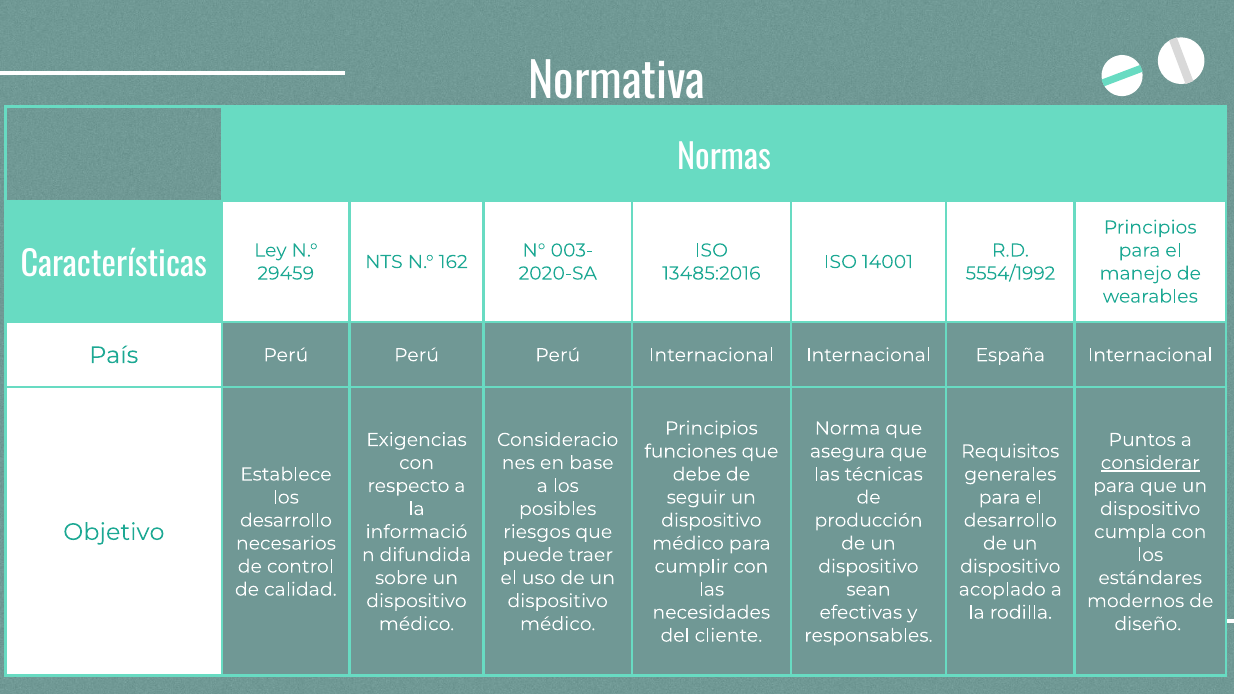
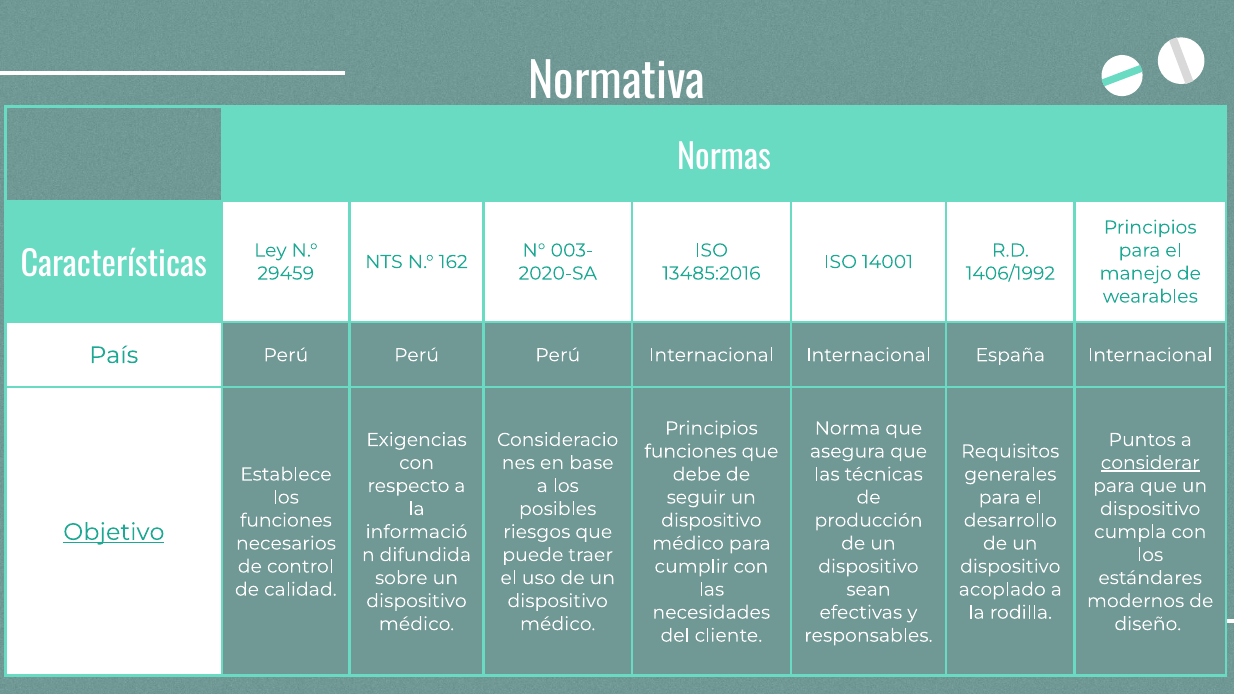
5554/1992: 5554/1992 -> 1406/1992 (1010, 273)
desarrollo: desarrollo -> funciones (286, 521)
Objetivo underline: none -> present (114, 532)
